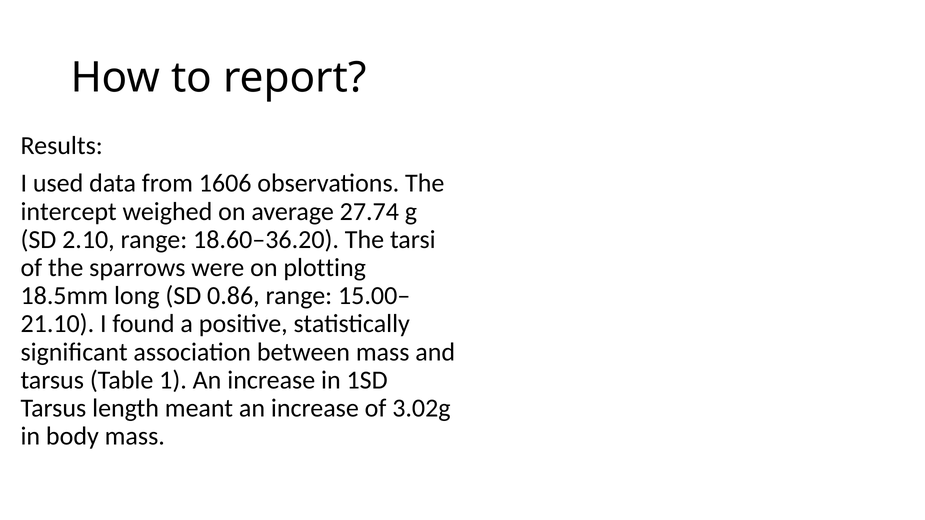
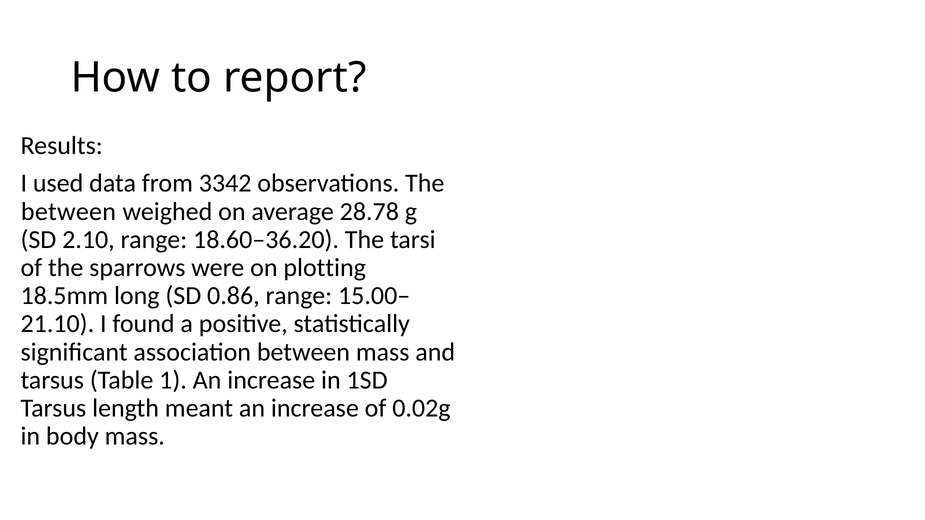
1606: 1606 -> 3342 (225, 183)
intercept: intercept -> between (68, 212)
27.74: 27.74 -> 28.78 (369, 212)
3.02g: 3.02g -> 0.02g (421, 408)
